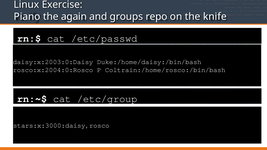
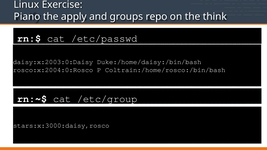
again: again -> apply (74, 17)
knife: knife -> think (215, 17)
